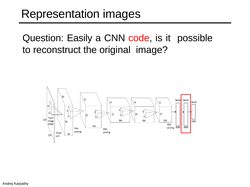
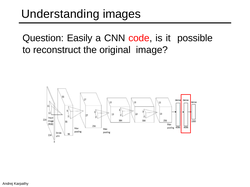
Representation: Representation -> Understanding (60, 14)
